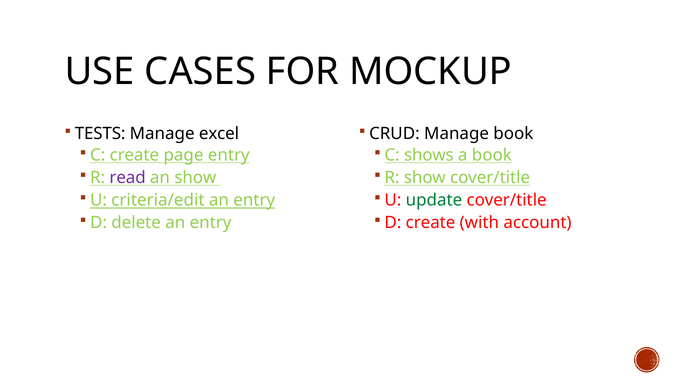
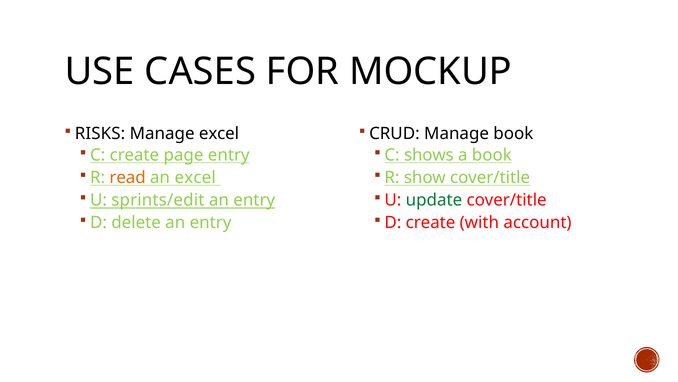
TESTS: TESTS -> RISKS (100, 134)
read colour: purple -> orange (128, 177)
an show: show -> excel (195, 177)
criteria/edit: criteria/edit -> sprints/edit (158, 200)
